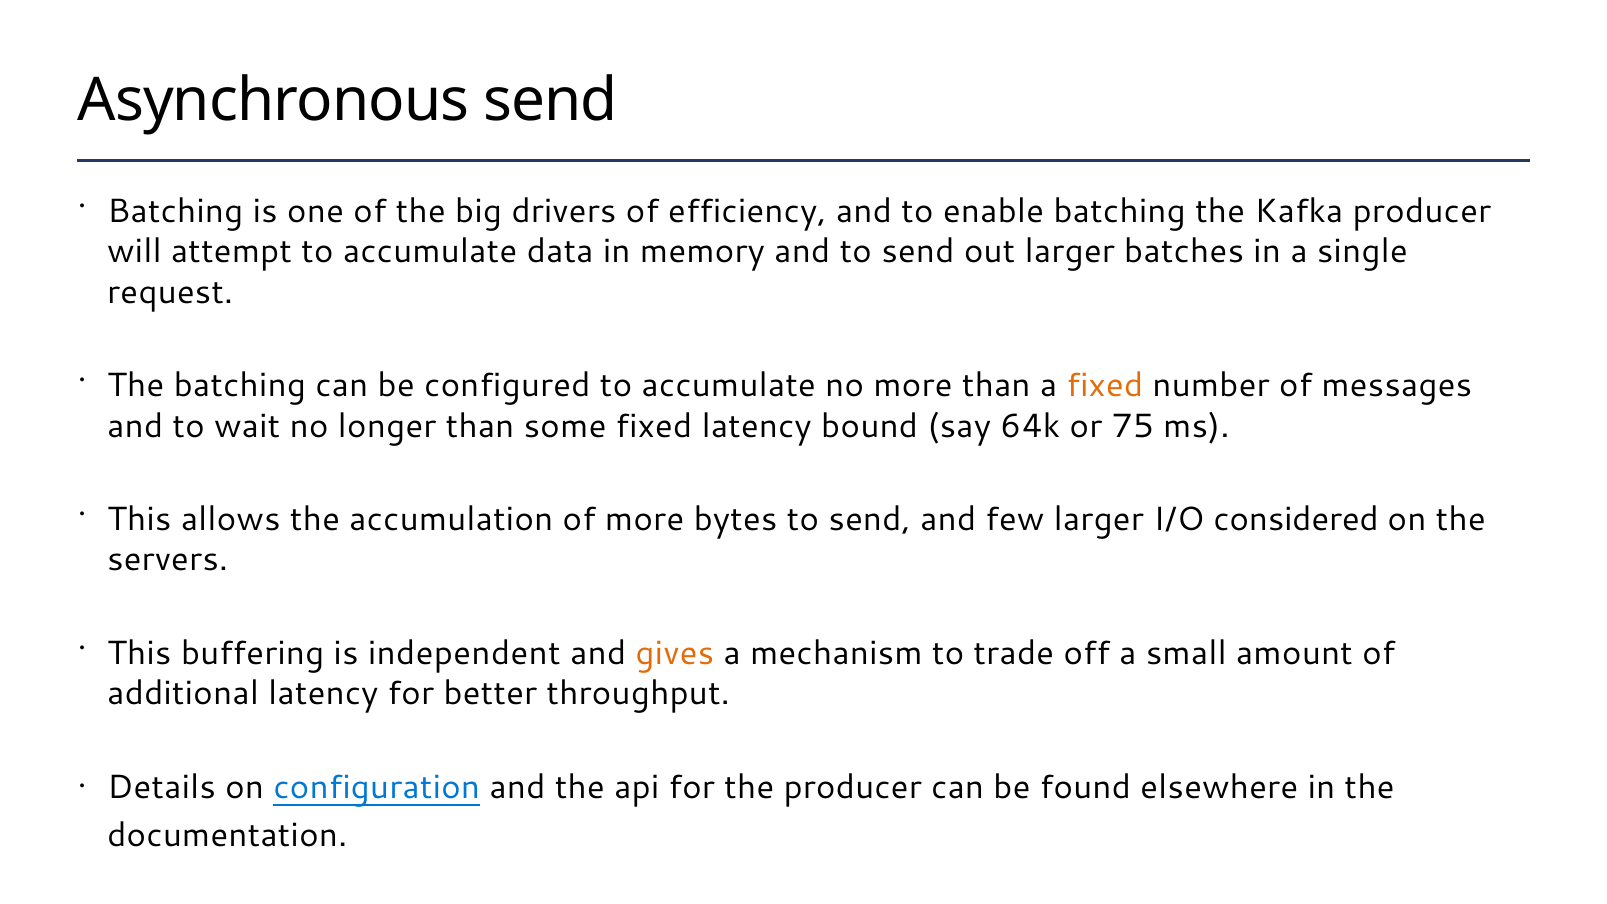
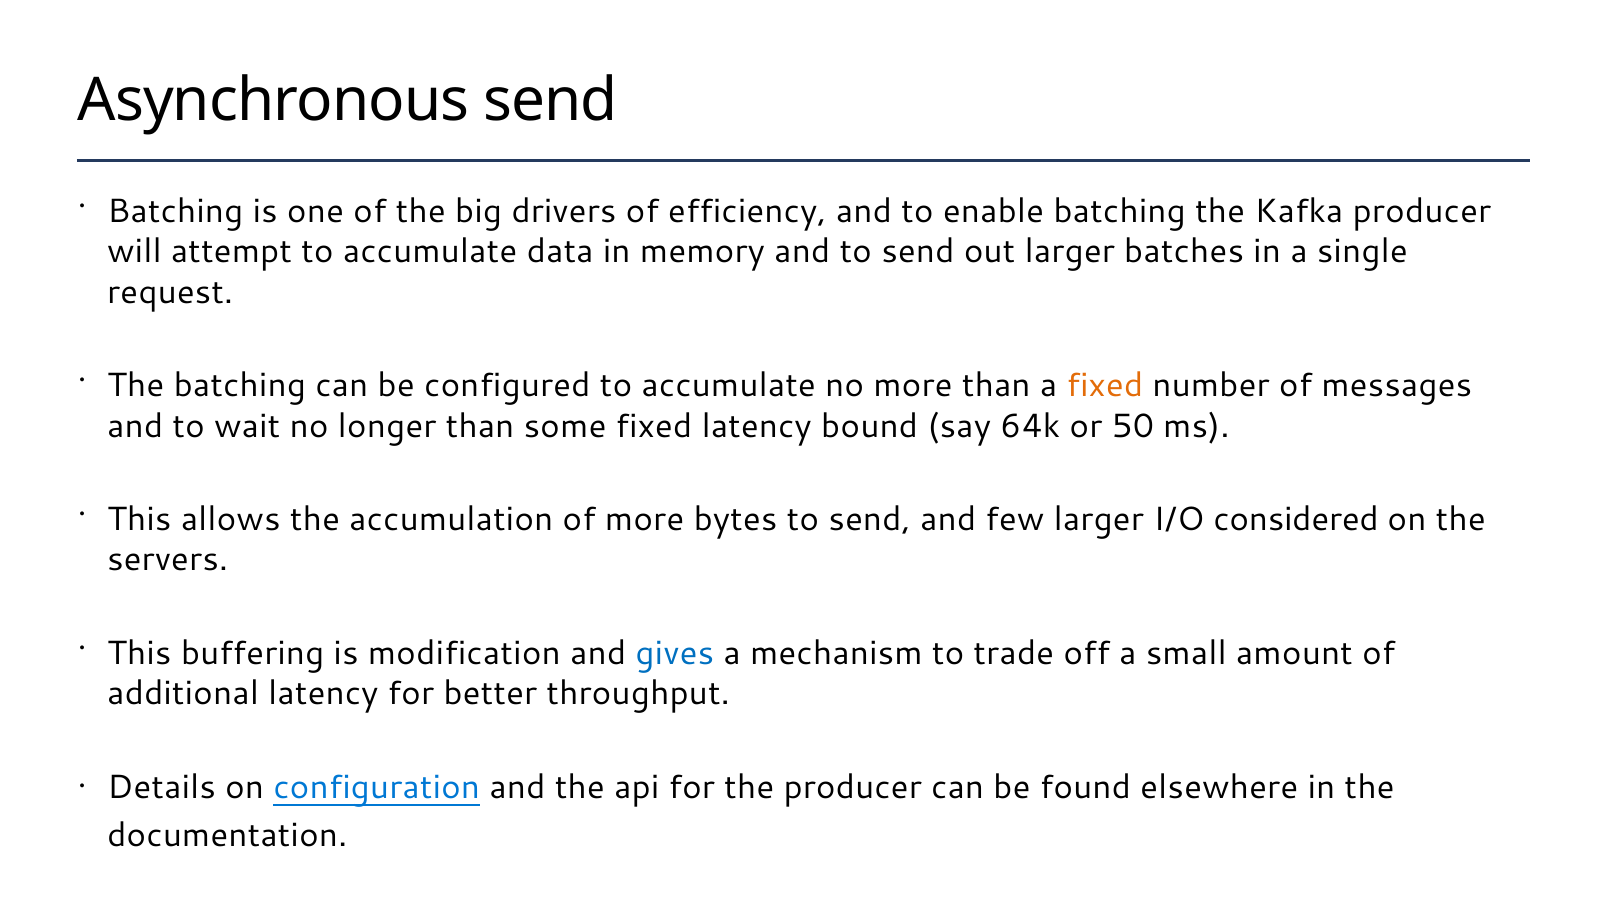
75: 75 -> 50 (1133, 426)
independent: independent -> modification (464, 654)
gives colour: orange -> blue (675, 654)
